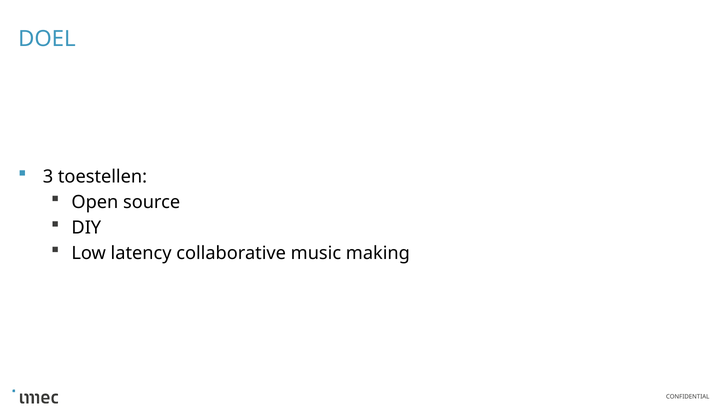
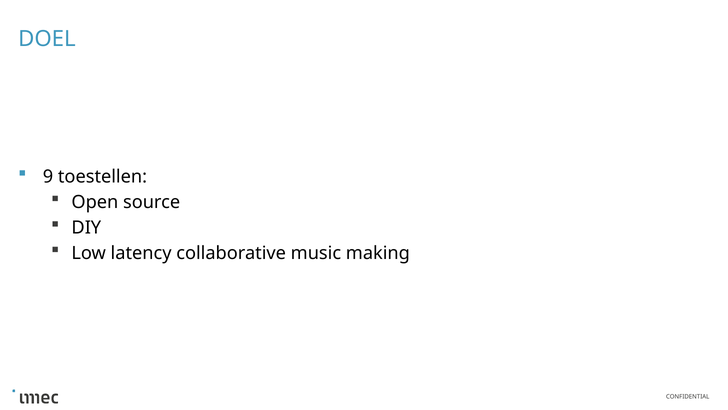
3: 3 -> 9 (48, 176)
